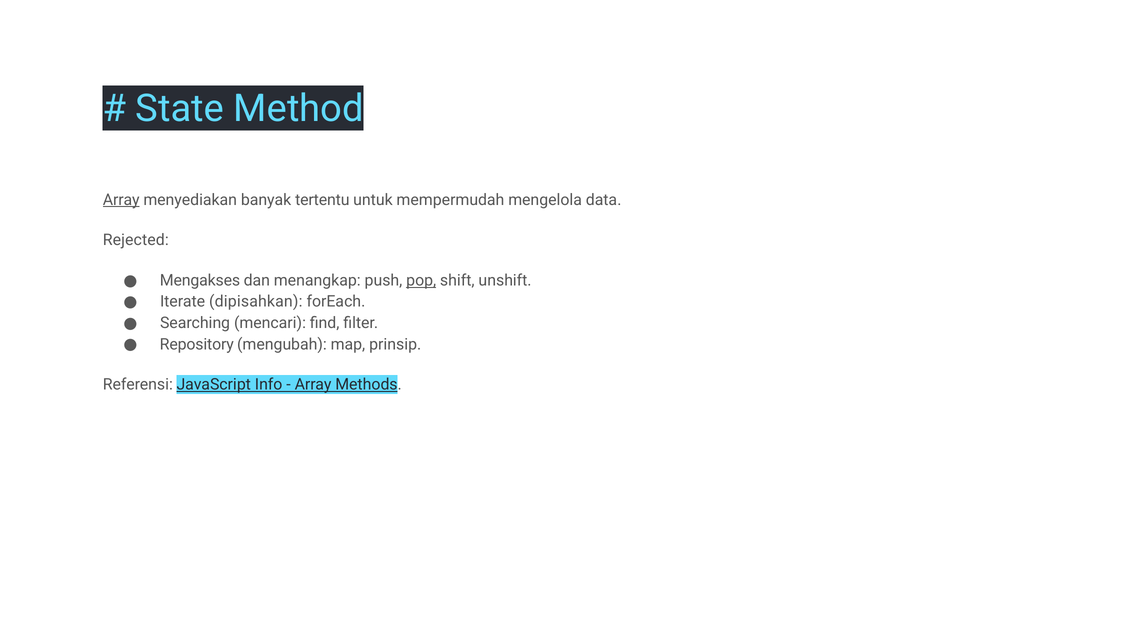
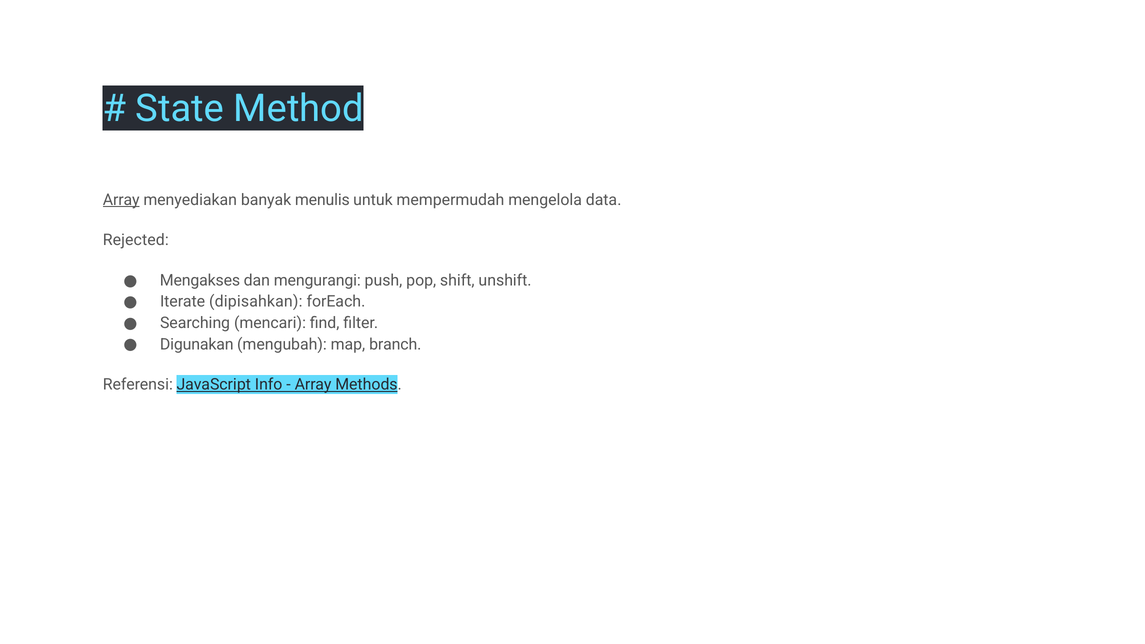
tertentu: tertentu -> menulis (322, 200)
menangkap: menangkap -> mengurangi (317, 281)
pop underline: present -> none (421, 281)
Repository: Repository -> Digunakan (197, 344)
prinsip: prinsip -> branch (395, 344)
